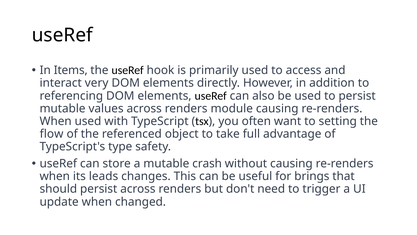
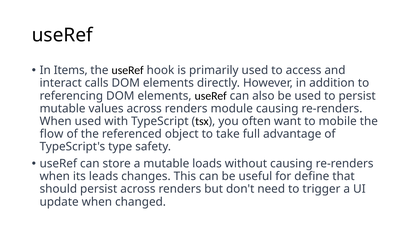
very: very -> calls (97, 83)
setting: setting -> mobile (338, 121)
crash: crash -> loads (207, 163)
brings: brings -> define (312, 176)
